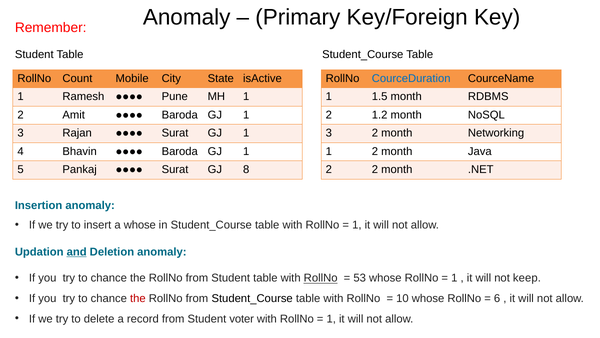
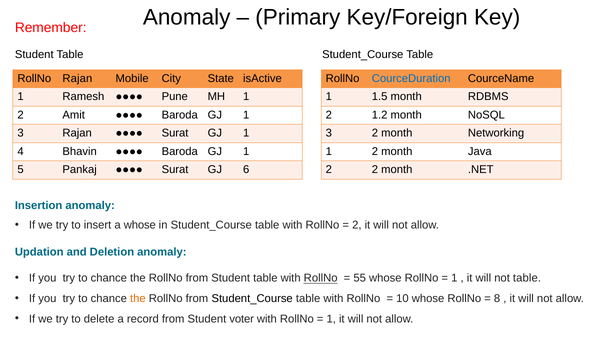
RollNo Count: Count -> Rajan (77, 78)
8: 8 -> 6 (246, 169)
1: 1 -> 2 (357, 225)
and underline: present -> none (77, 252)
53: 53 -> 55 (360, 278)
not keep: keep -> table (527, 278)
the colour: red -> orange (138, 298)
6: 6 -> 8 (497, 298)
